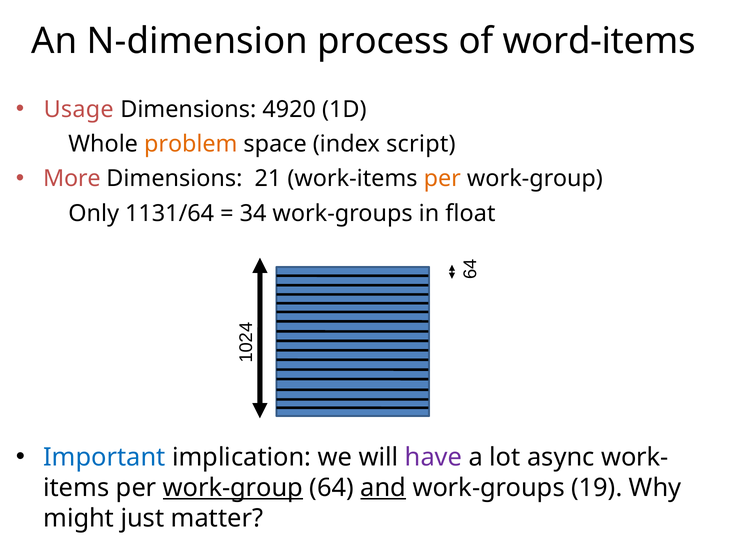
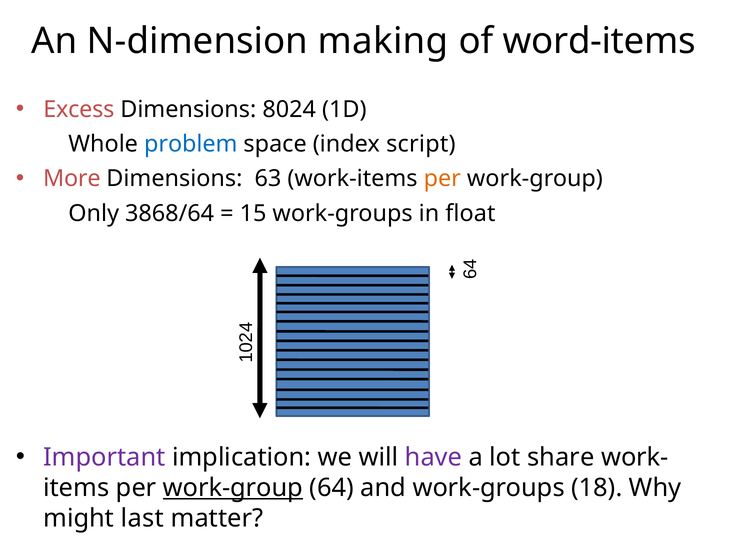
process: process -> making (383, 41)
Usage: Usage -> Excess (79, 109)
4920: 4920 -> 8024 (289, 109)
problem colour: orange -> blue (191, 144)
21: 21 -> 63 (268, 179)
1131/64: 1131/64 -> 3868/64 (170, 213)
34: 34 -> 15 (253, 213)
Important colour: blue -> purple (104, 457)
async: async -> share (561, 457)
and underline: present -> none (383, 488)
19: 19 -> 18 (597, 488)
just: just -> last (142, 518)
